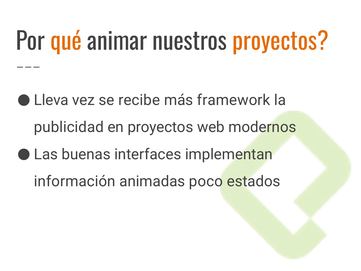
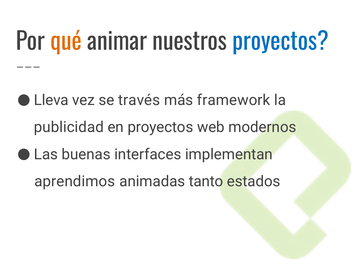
proyectos colour: orange -> blue (281, 42)
recibe: recibe -> través (139, 100)
información: información -> aprendimos (75, 181)
poco: poco -> tanto (206, 181)
